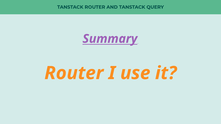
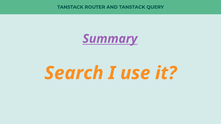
Router: Router -> Search (74, 73)
